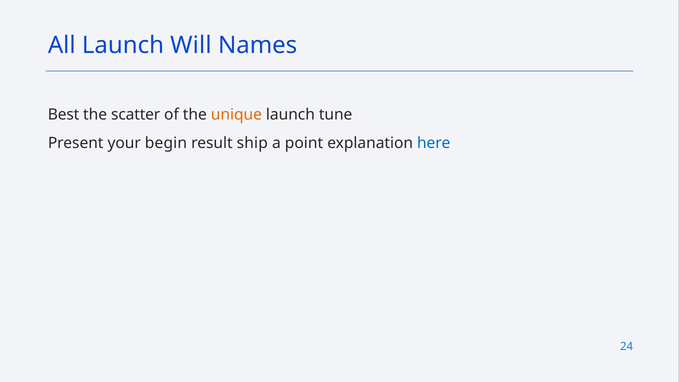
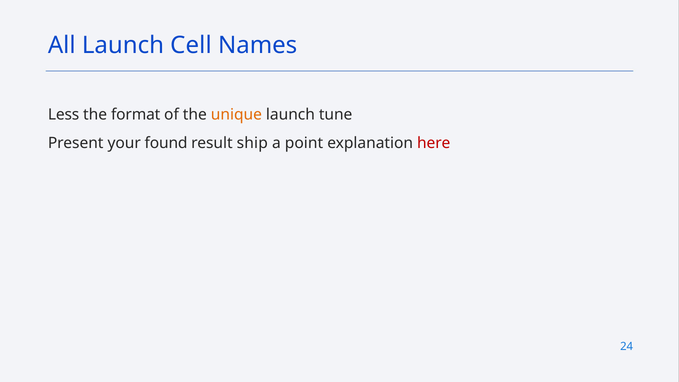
Will: Will -> Cell (191, 45)
Best: Best -> Less (64, 115)
scatter: scatter -> format (136, 115)
begin: begin -> found (166, 143)
here colour: blue -> red (434, 143)
